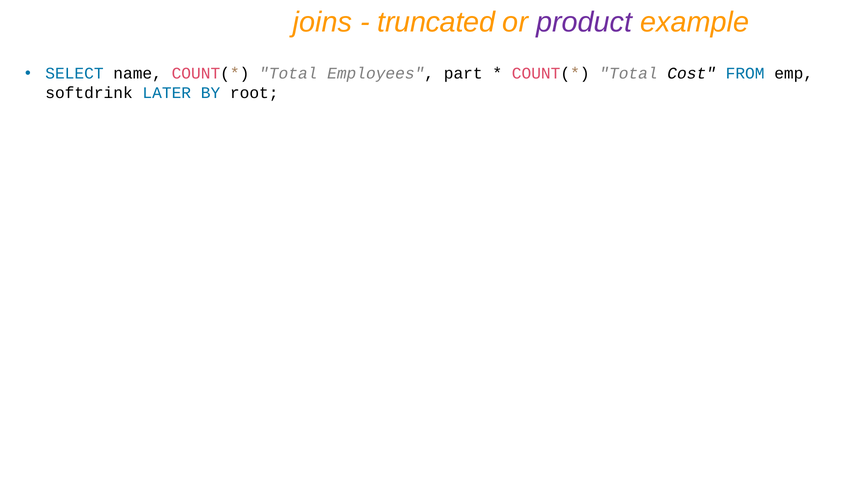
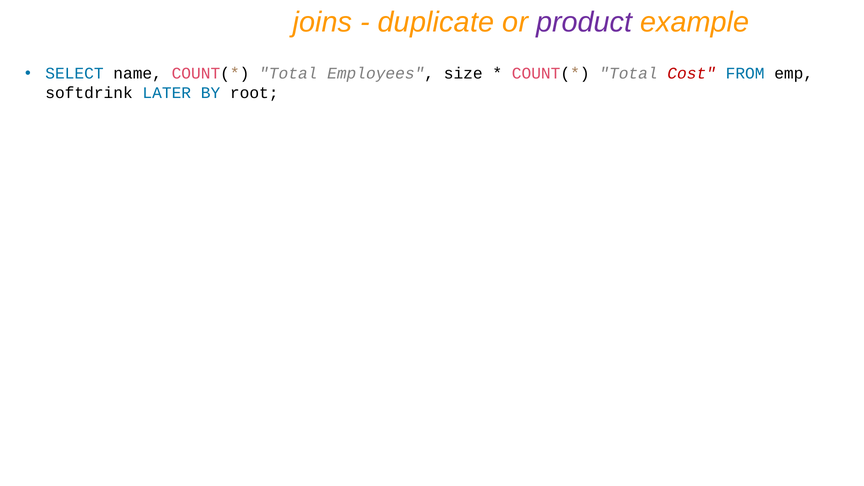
truncated: truncated -> duplicate (436, 22)
part: part -> size (463, 74)
Cost colour: black -> red (692, 74)
